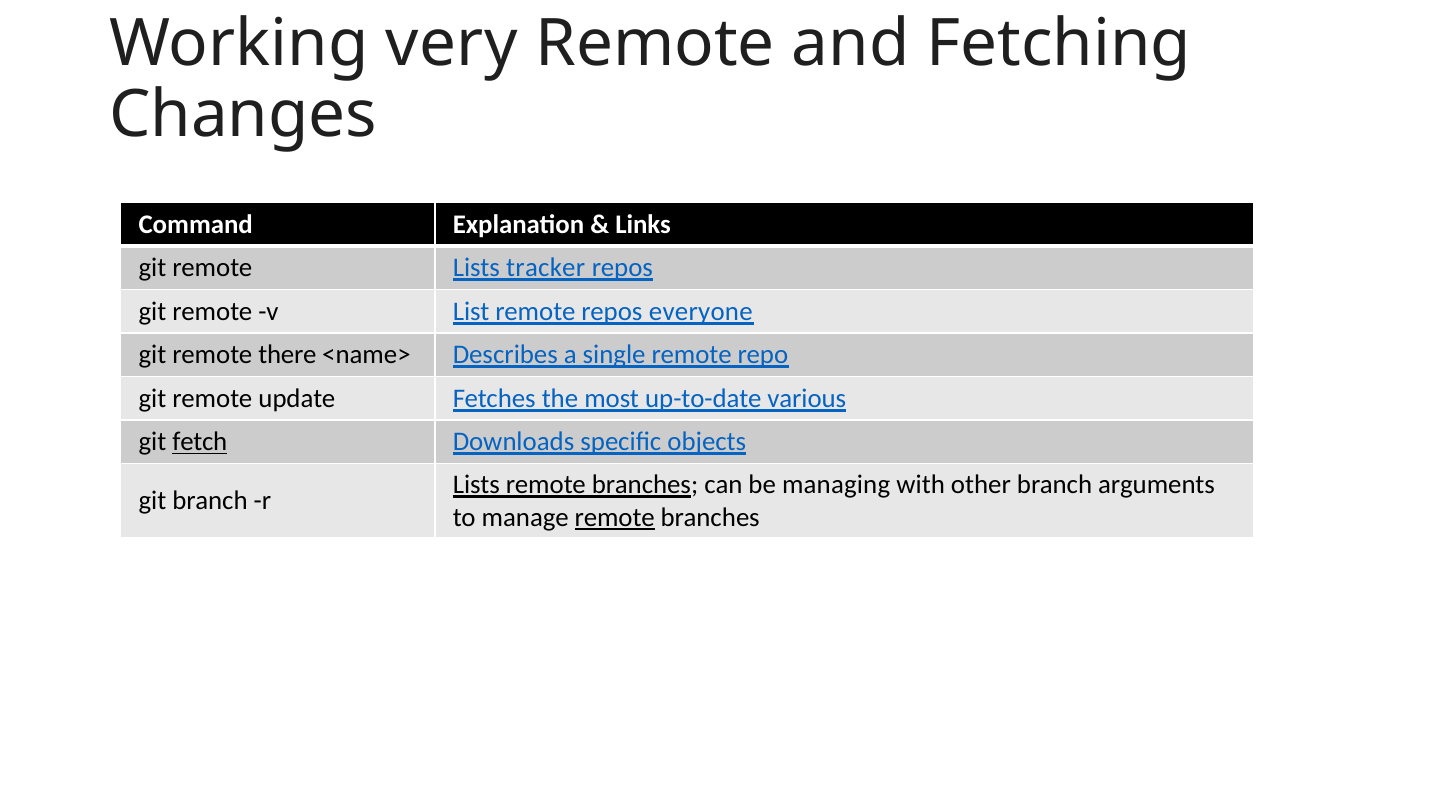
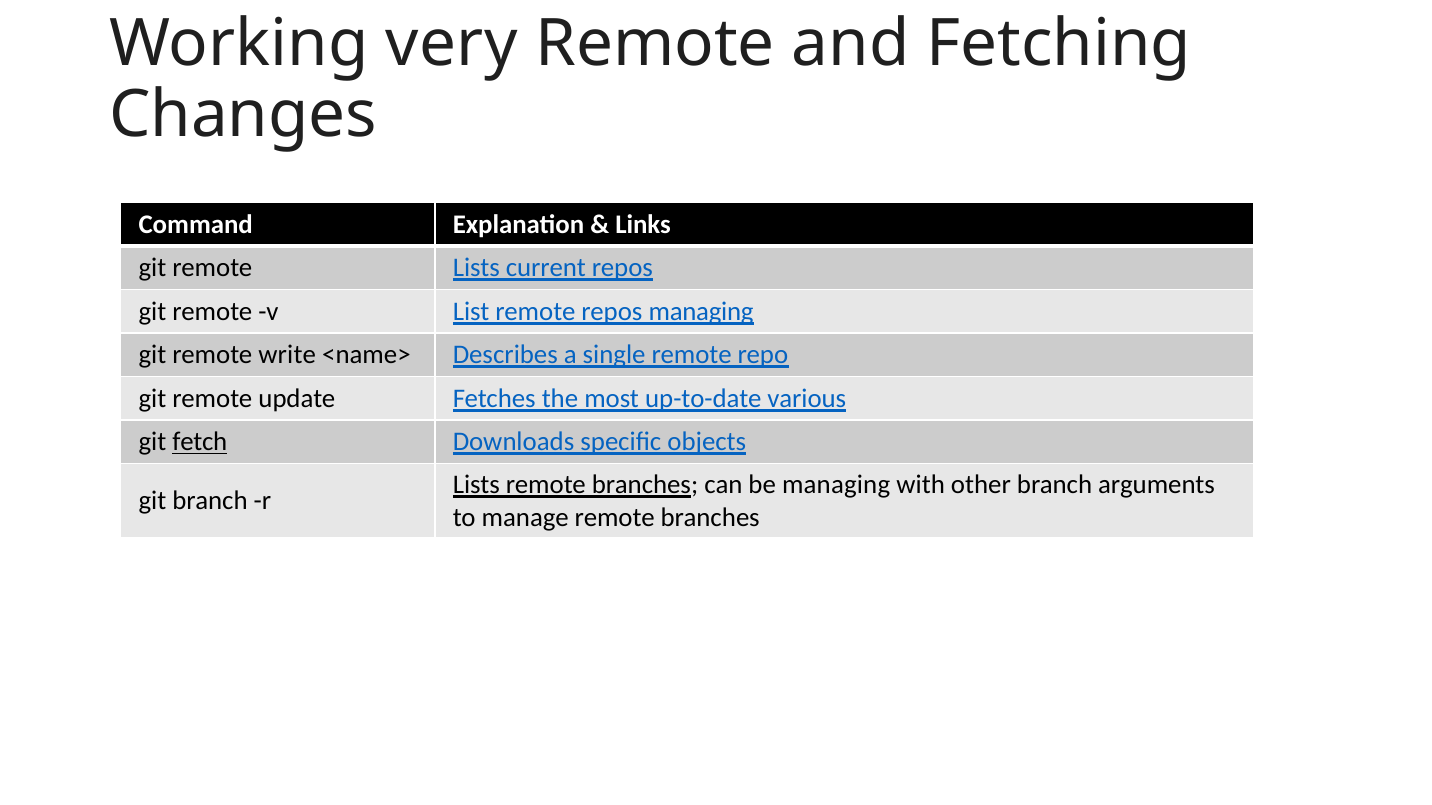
tracker: tracker -> current (546, 268)
repos everyone: everyone -> managing (701, 312)
there: there -> write (287, 355)
remote underline: present -> none (615, 518)
